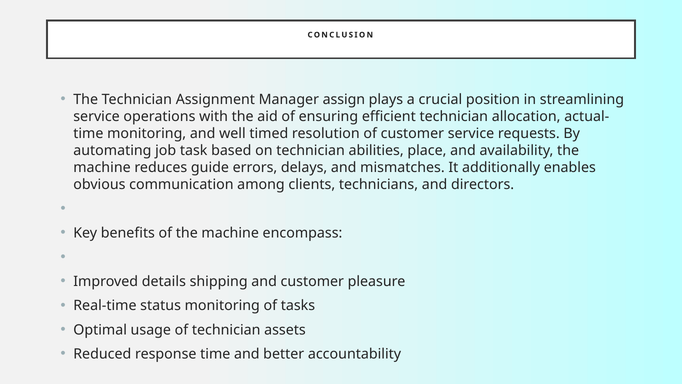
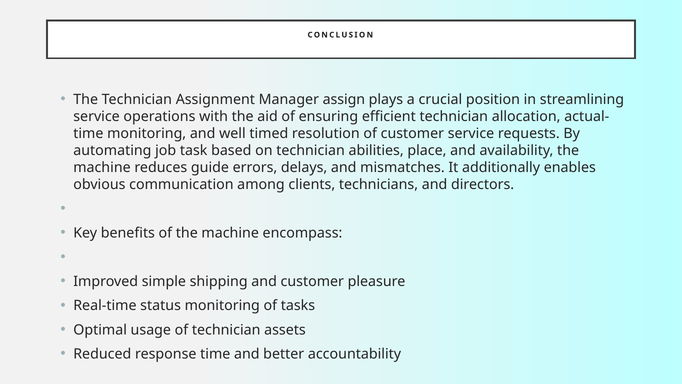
details: details -> simple (164, 281)
